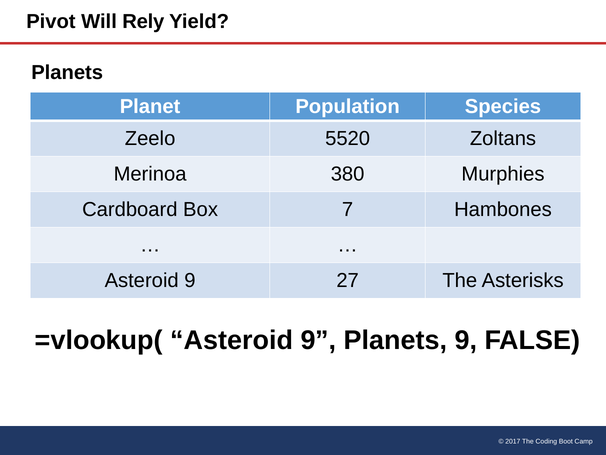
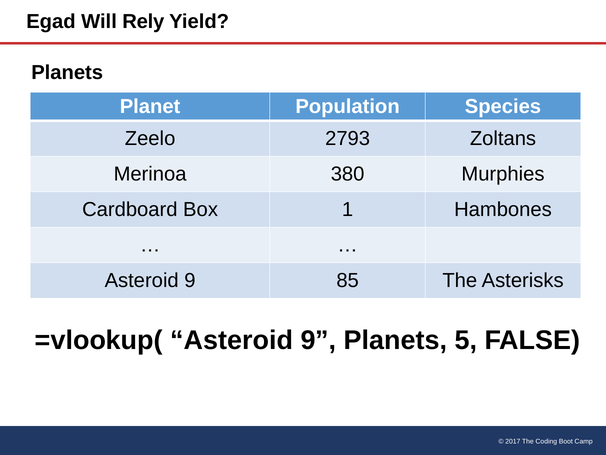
Pivot: Pivot -> Egad (51, 22)
5520: 5520 -> 2793 (348, 139)
7: 7 -> 1 (348, 210)
27: 27 -> 85 (348, 280)
Planets 9: 9 -> 5 (466, 340)
